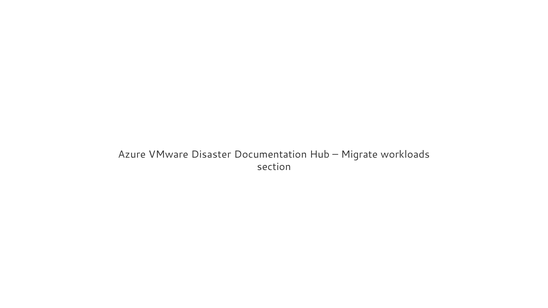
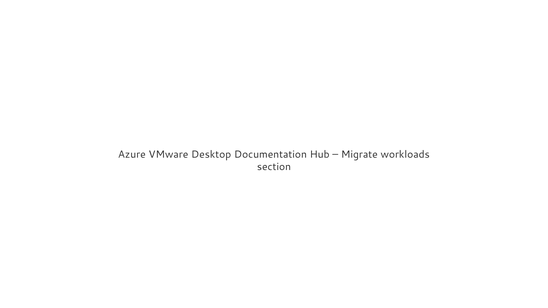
Disaster: Disaster -> Desktop (211, 155)
